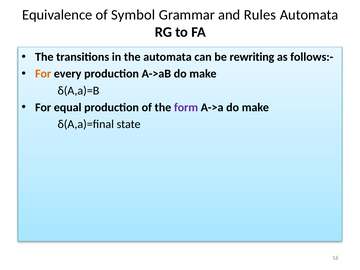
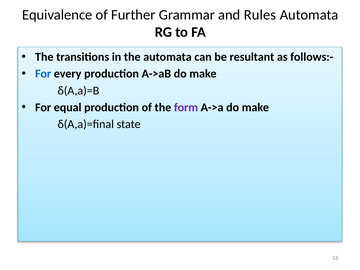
Symbol: Symbol -> Further (133, 15)
rewriting: rewriting -> resultant (252, 57)
For colour: orange -> blue (43, 74)
